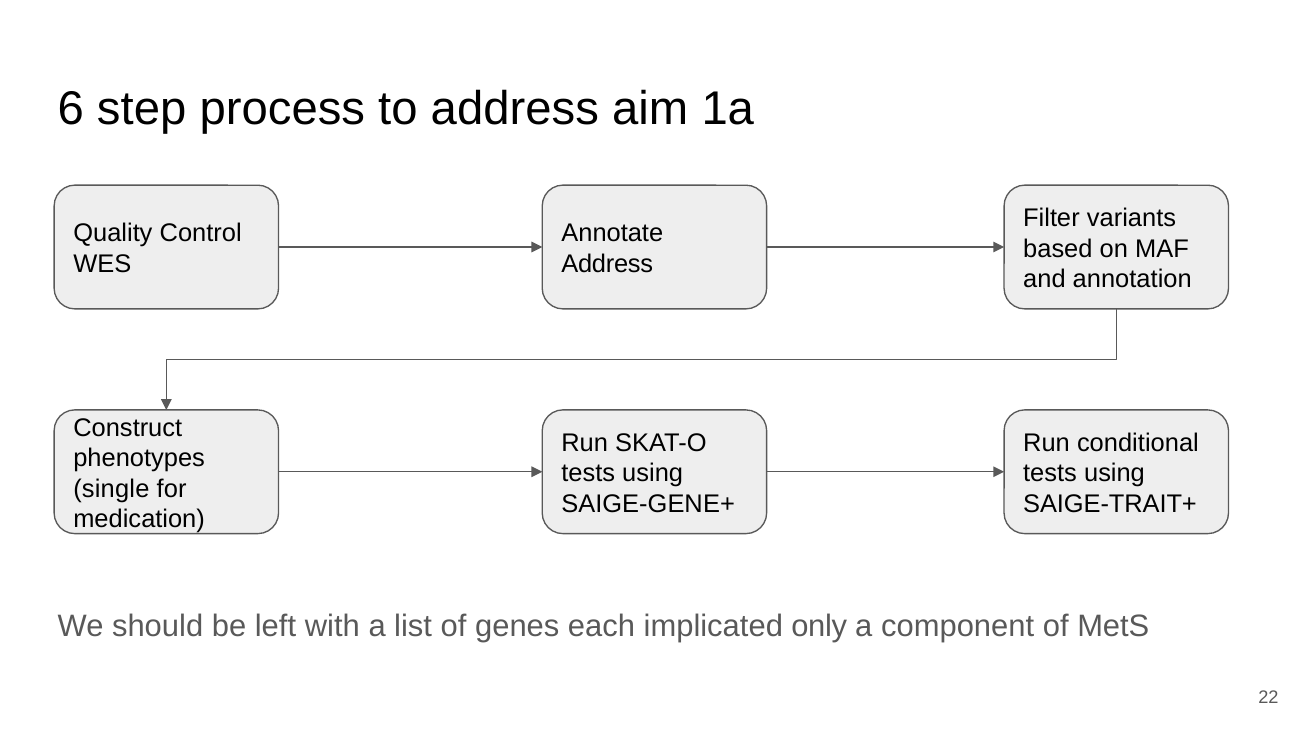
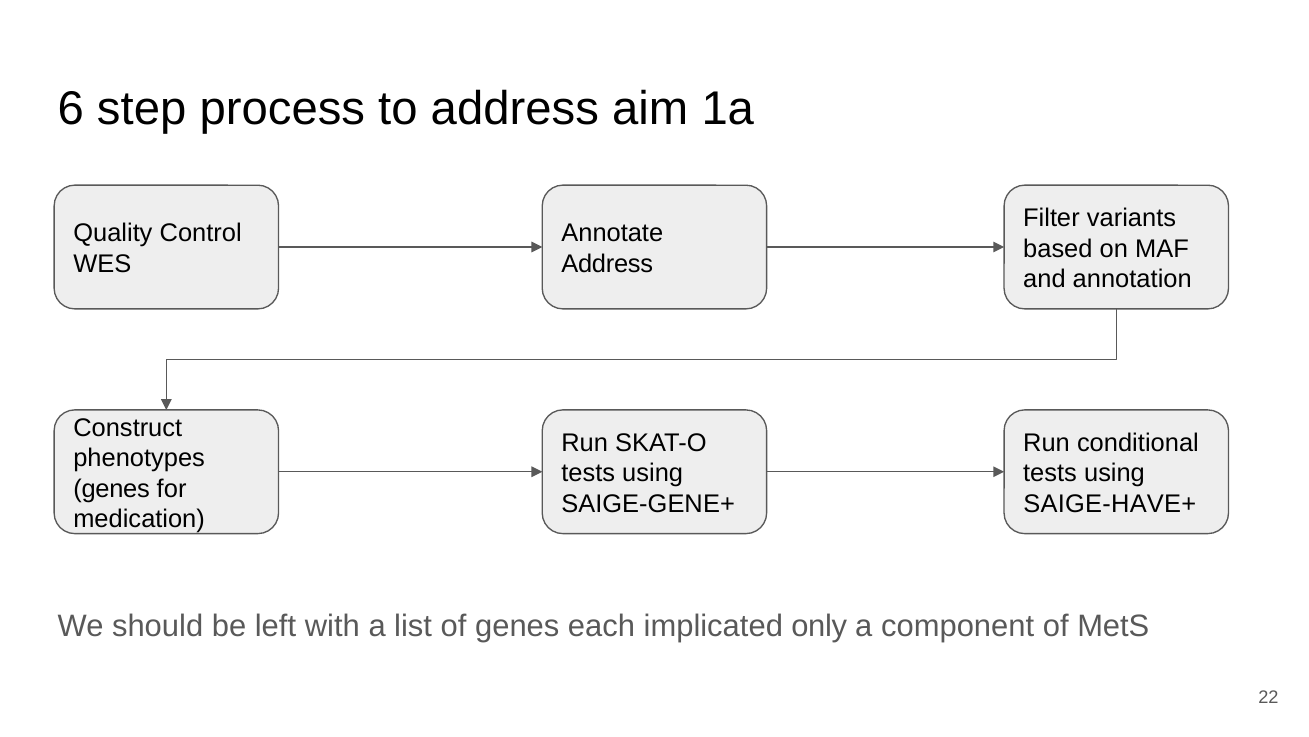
single: single -> genes (112, 488)
SAIGE-TRAIT+: SAIGE-TRAIT+ -> SAIGE-HAVE+ (1110, 504)
